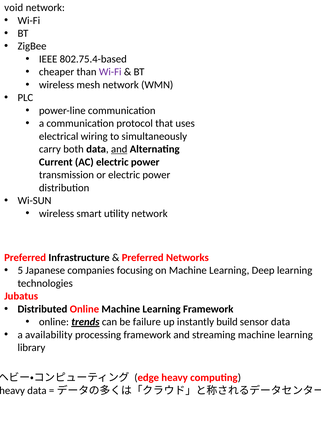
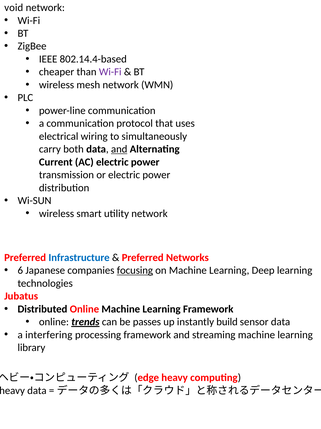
802.75.4-based: 802.75.4-based -> 802.14.4-based (93, 59)
Infrastructure colour: black -> blue (79, 257)
5: 5 -> 6 (20, 270)
focusing underline: none -> present (135, 270)
failure: failure -> passes (147, 321)
availability: availability -> interfering (49, 334)
